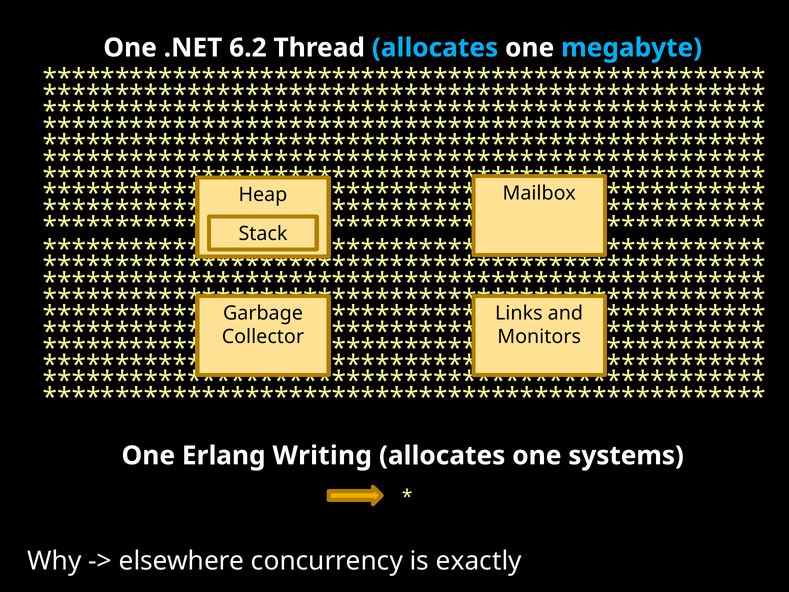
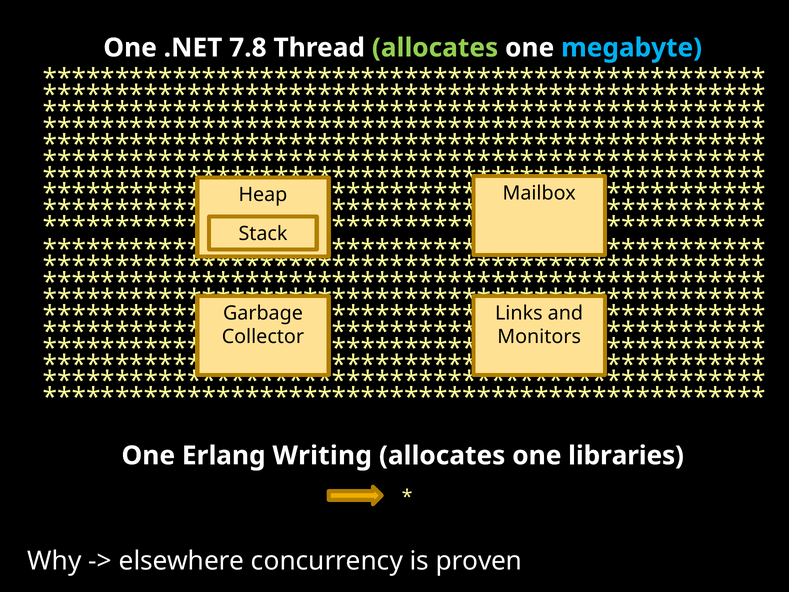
6.2: 6.2 -> 7.8 (248, 48)
allocates colour: light blue -> light green (435, 48)
systems: systems -> libraries (626, 455)
exactly: exactly -> proven (479, 561)
